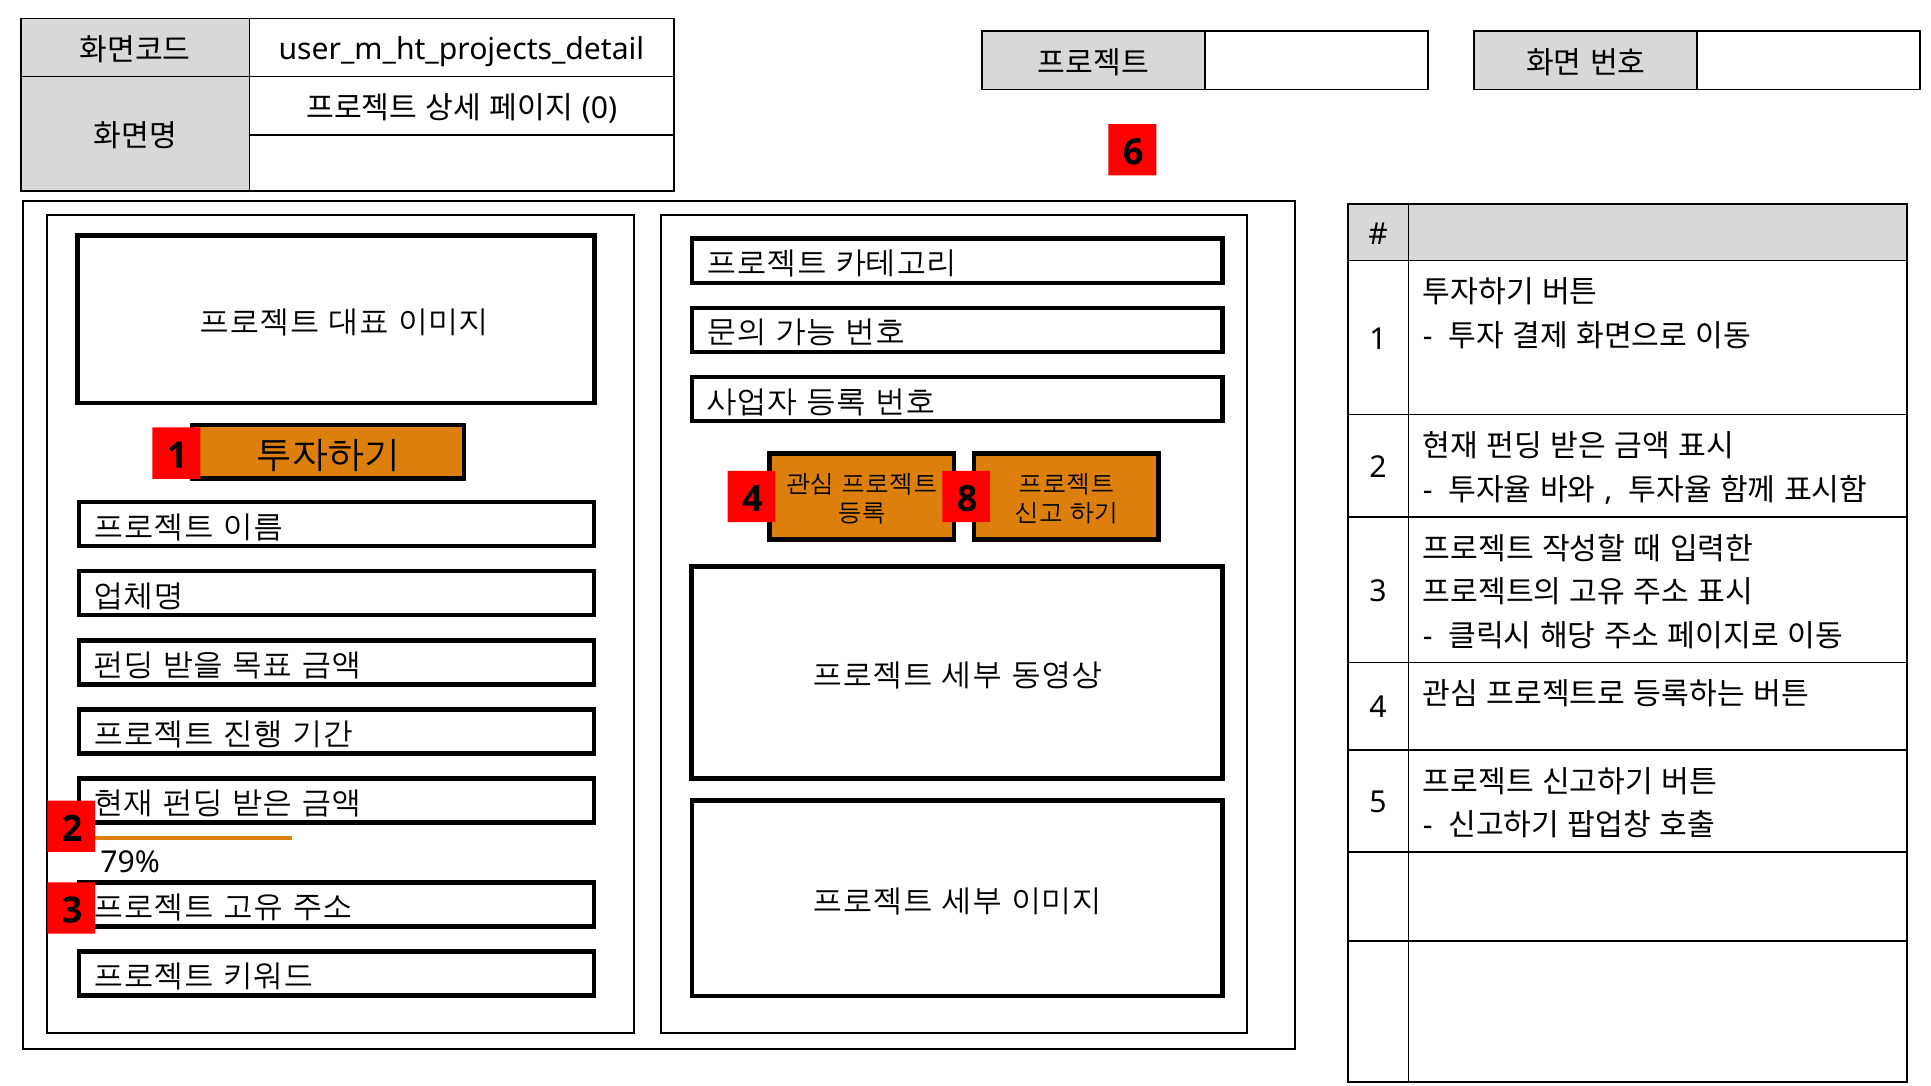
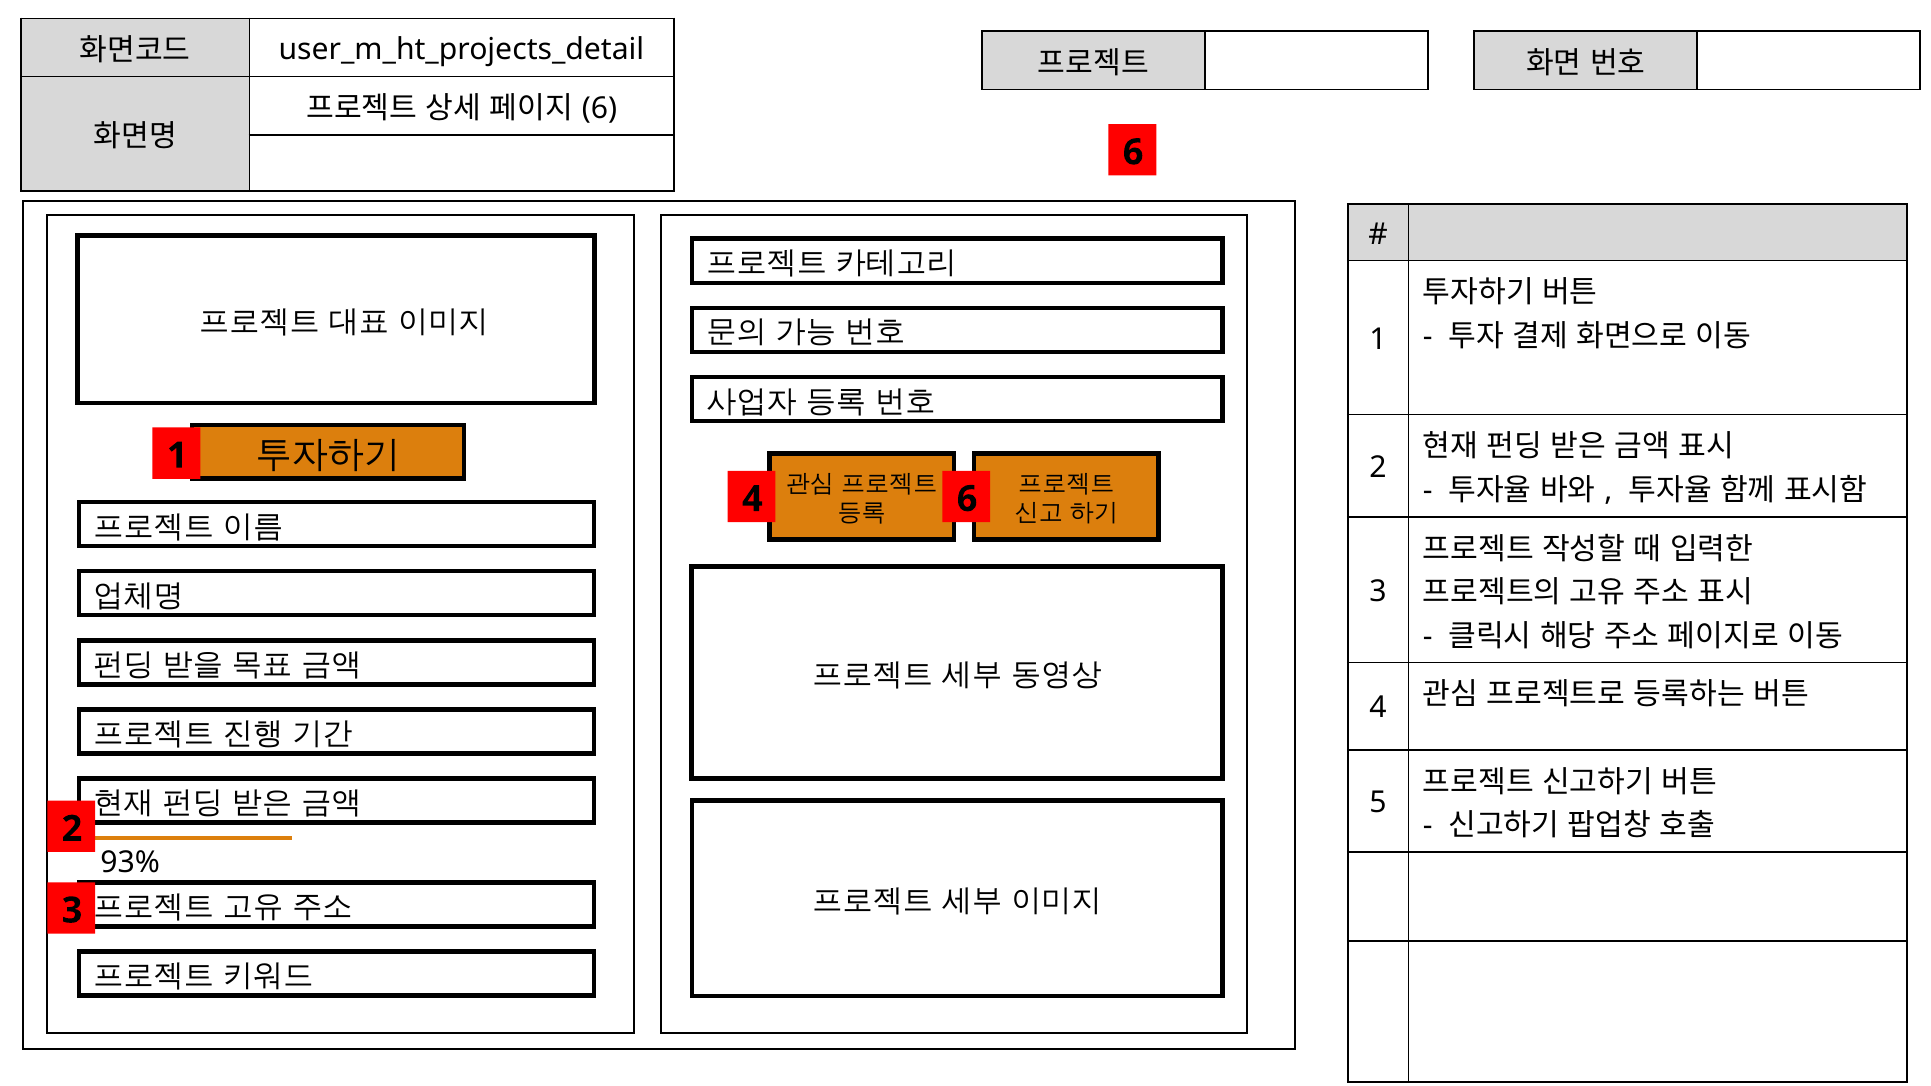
0: 0 -> 6 (599, 109)
4 8: 8 -> 6 (967, 499)
79%: 79% -> 93% (130, 863)
